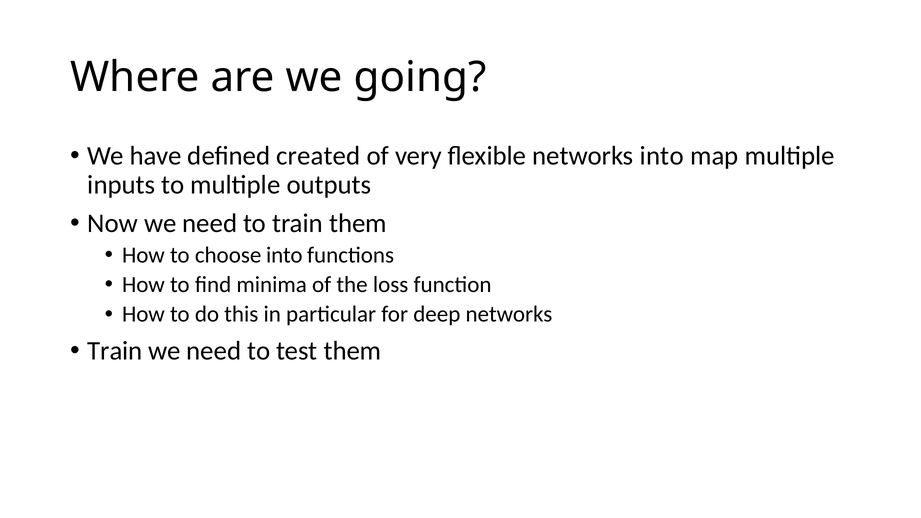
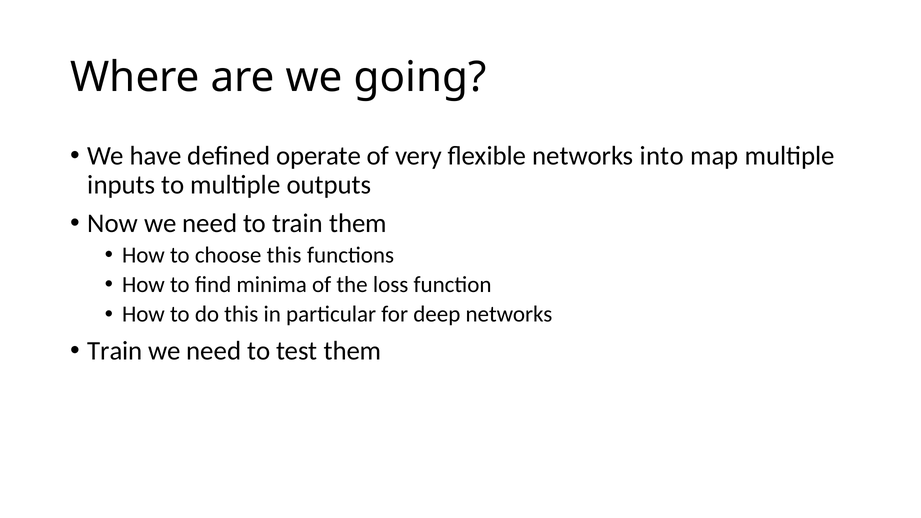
created: created -> operate (319, 156)
choose into: into -> this (284, 255)
